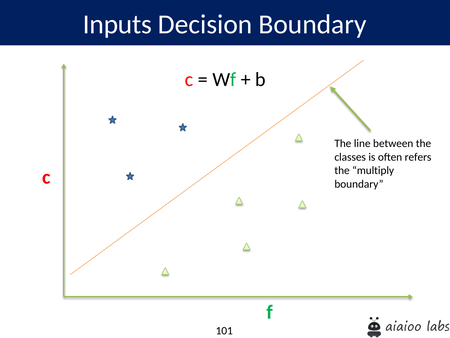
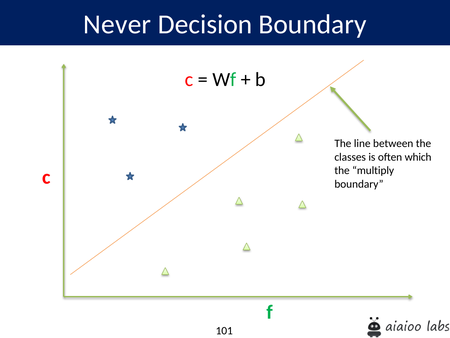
Inputs: Inputs -> Never (117, 25)
refers: refers -> which (418, 157)
